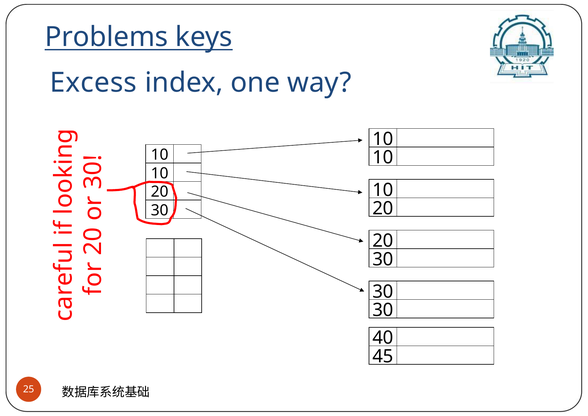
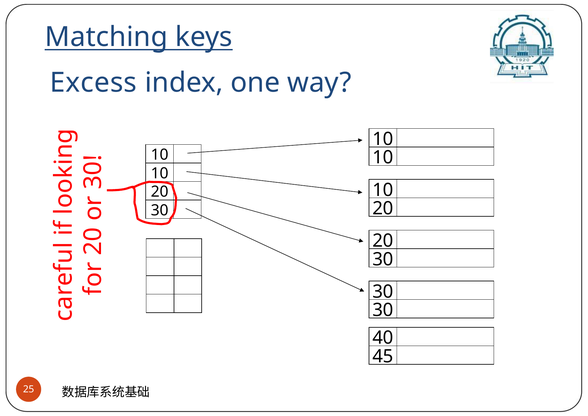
Problems: Problems -> Matching (106, 37)
